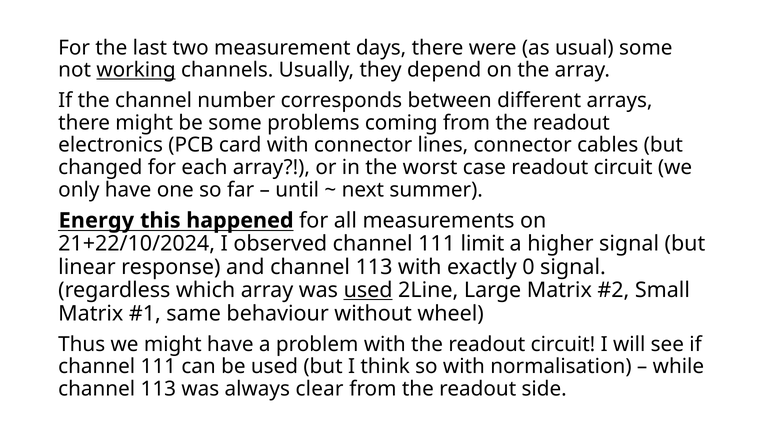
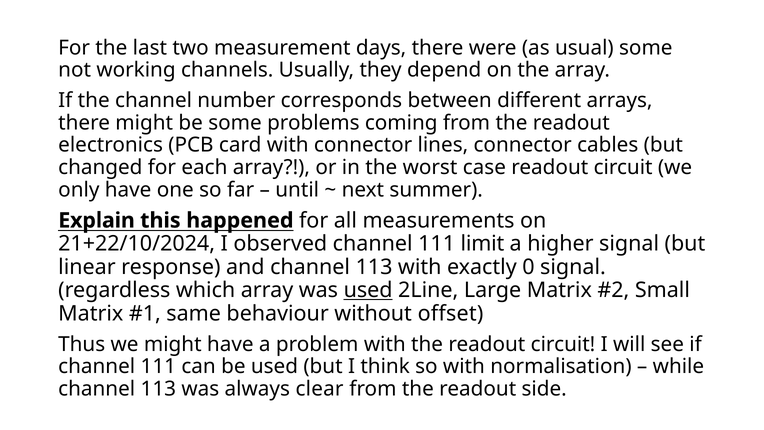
working underline: present -> none (136, 70)
Energy: Energy -> Explain (97, 220)
wheel: wheel -> offset (450, 313)
